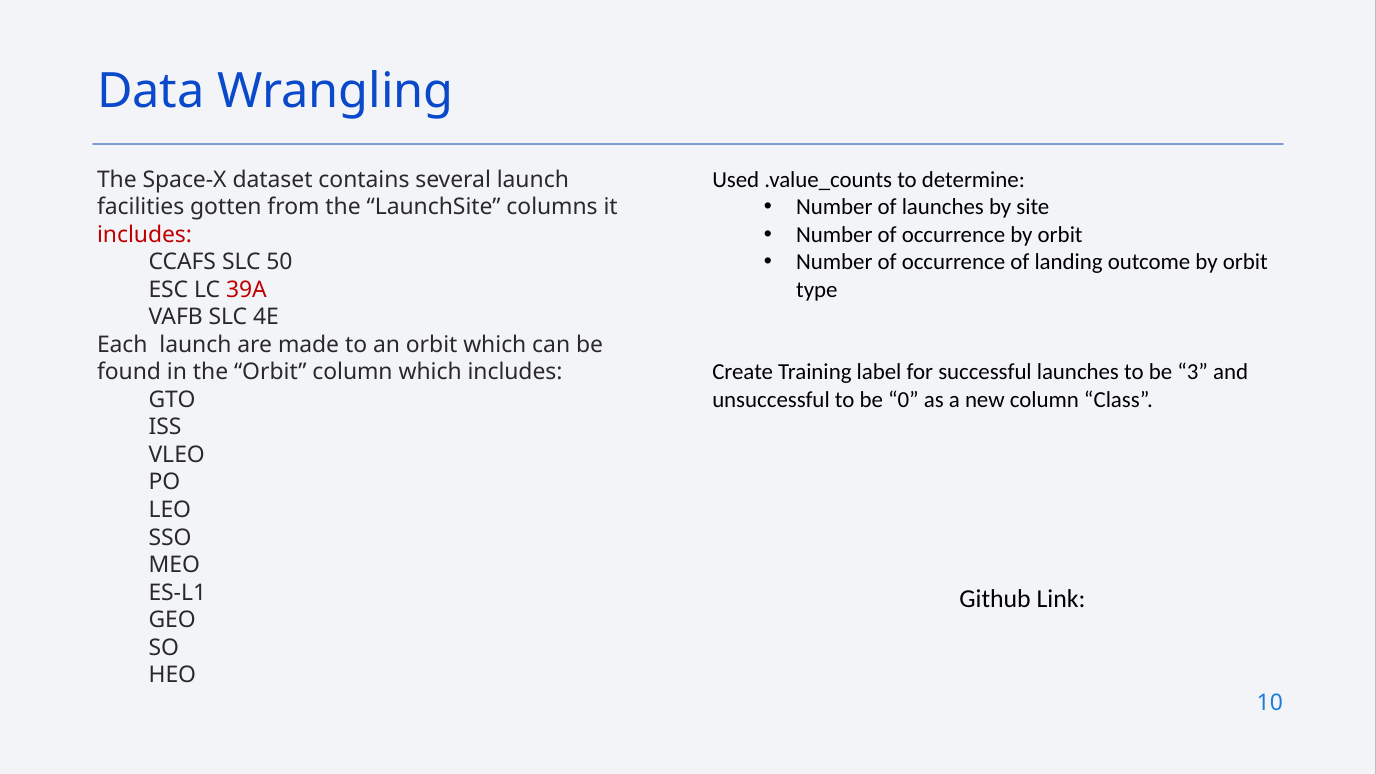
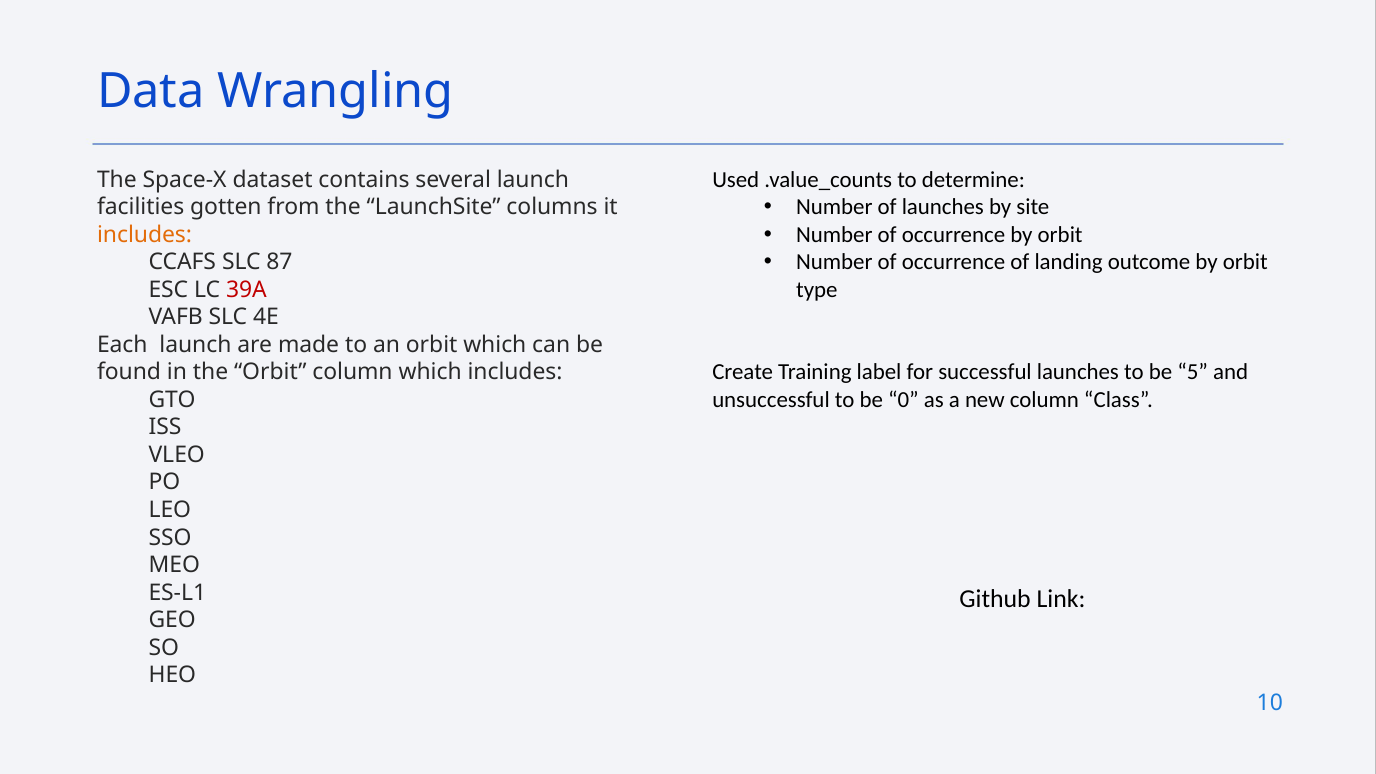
includes colour: red -> orange (145, 235)
50: 50 -> 87 (279, 262)
3: 3 -> 5 (1193, 372)
